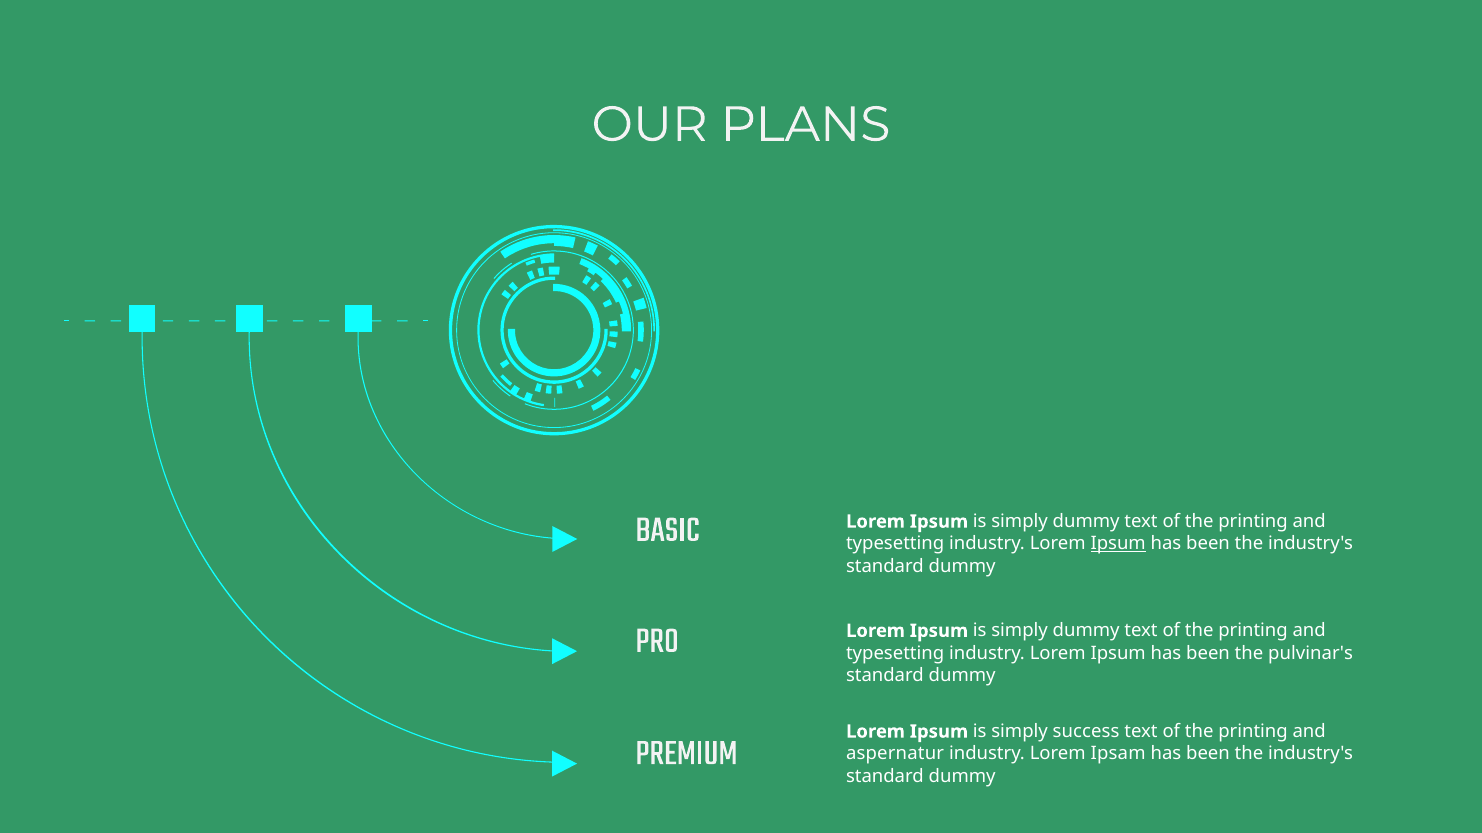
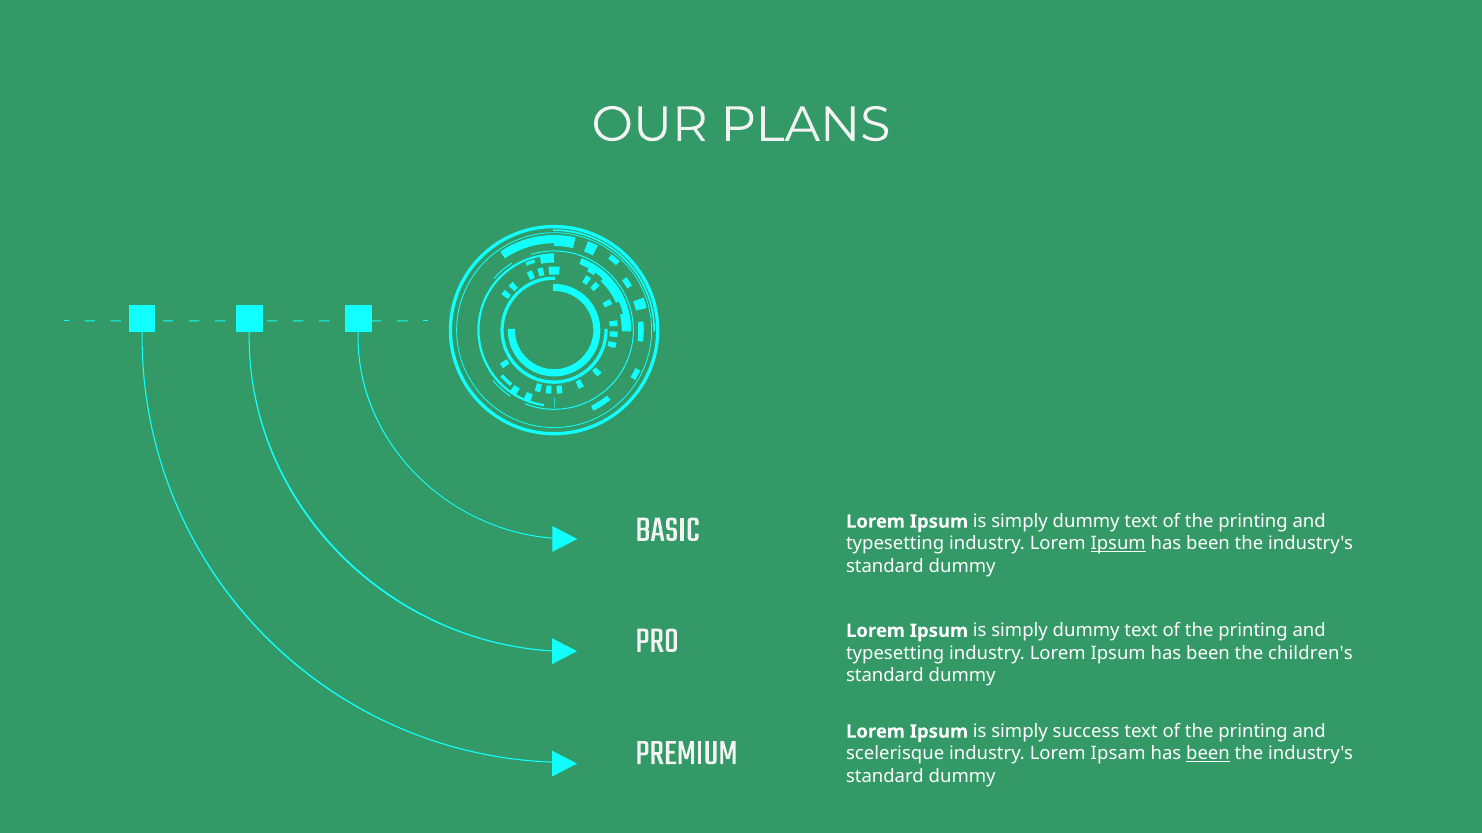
pulvinar's: pulvinar's -> children's (1310, 653)
aspernatur: aspernatur -> scelerisque (895, 754)
been underline: none -> present (1208, 754)
